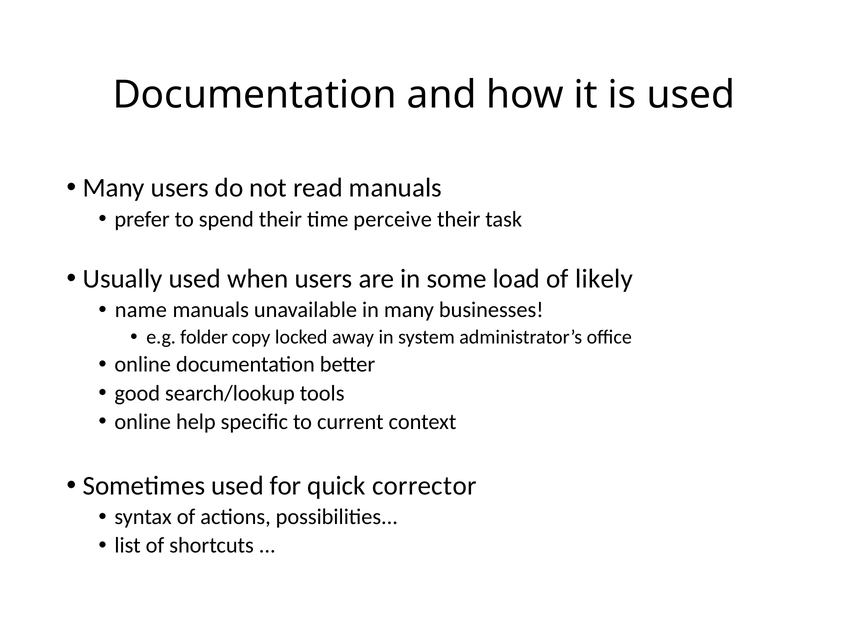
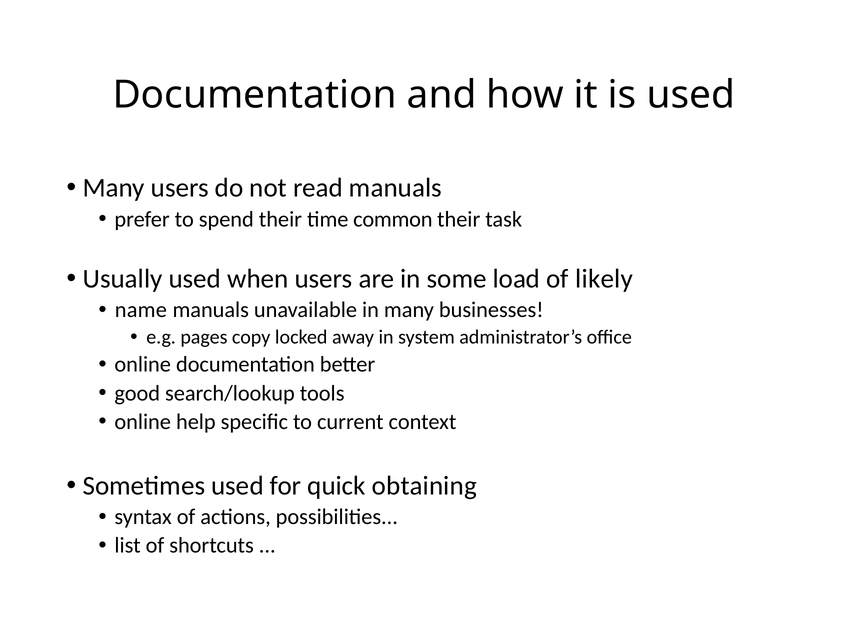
perceive: perceive -> common (393, 219)
folder: folder -> pages (204, 337)
corrector: corrector -> obtaining (424, 486)
